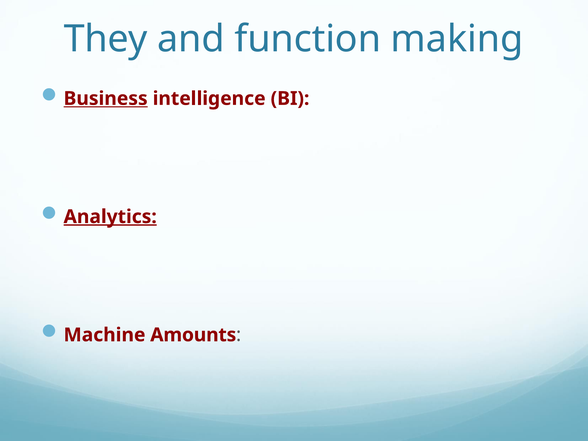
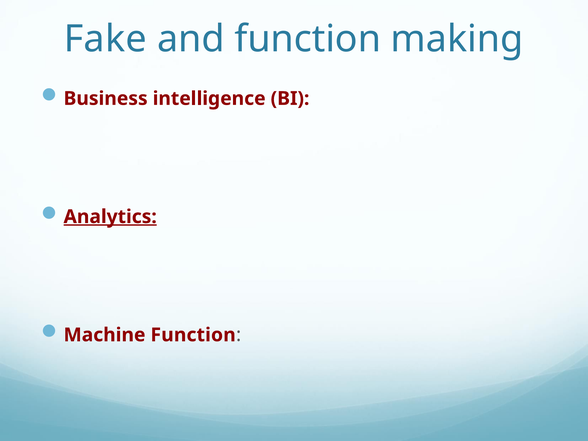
They: They -> Fake (105, 39)
Business underline: present -> none (106, 99)
Machine Amounts: Amounts -> Function (193, 335)
